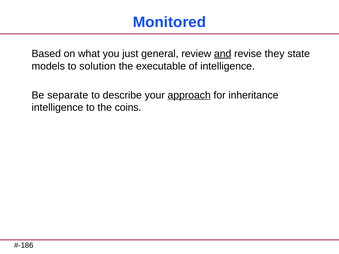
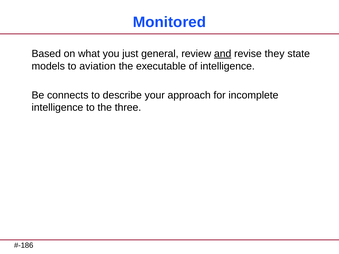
solution: solution -> aviation (98, 66)
separate: separate -> connects (68, 95)
approach underline: present -> none (189, 95)
inheritance: inheritance -> incomplete (253, 95)
coins: coins -> three (128, 108)
